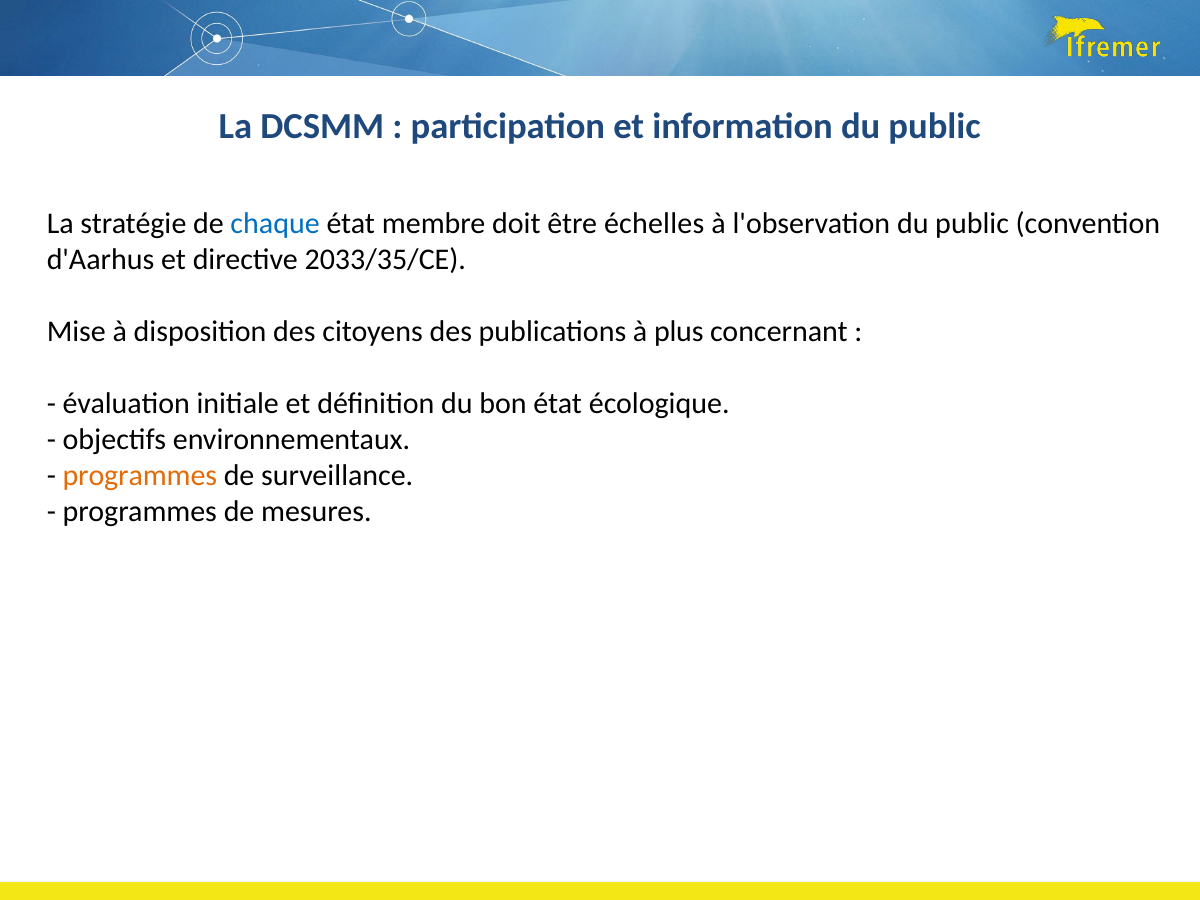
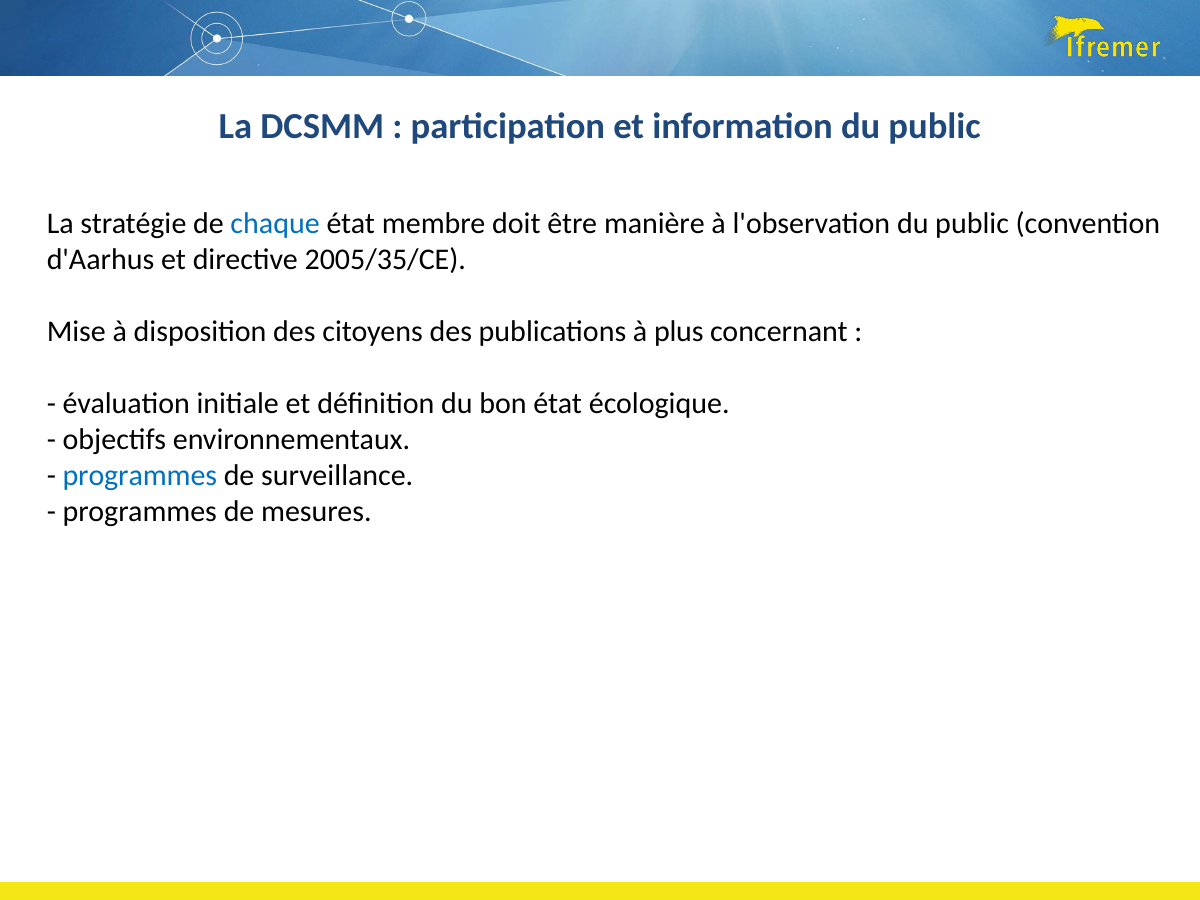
échelles: échelles -> manière (654, 224)
2033/35/CE: 2033/35/CE -> 2005/35/CE (385, 260)
programmes colour: orange -> blue (140, 476)
